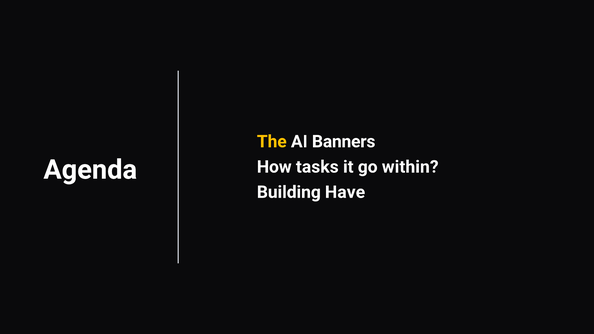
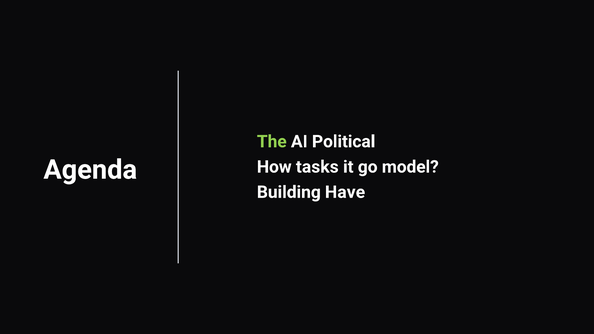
The colour: yellow -> light green (272, 142)
Banners: Banners -> Political (344, 142)
within: within -> model (410, 167)
